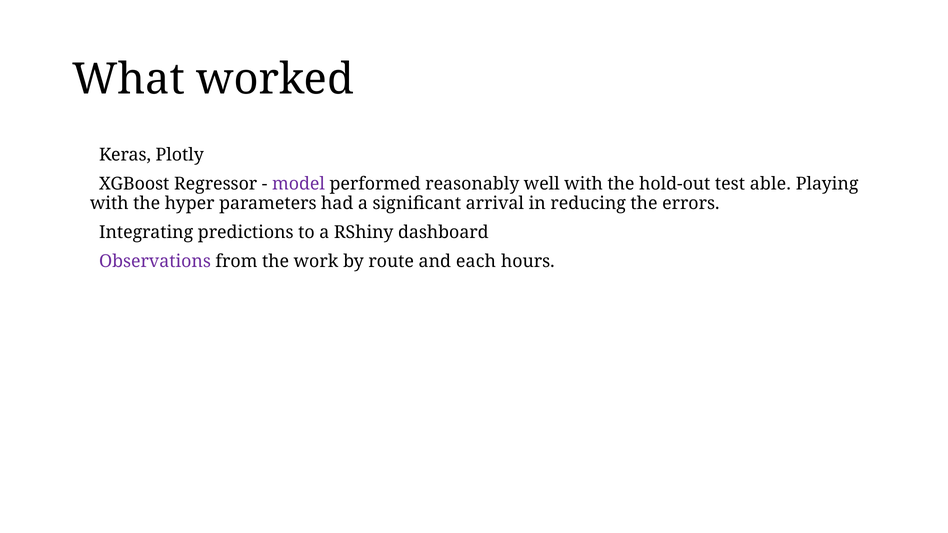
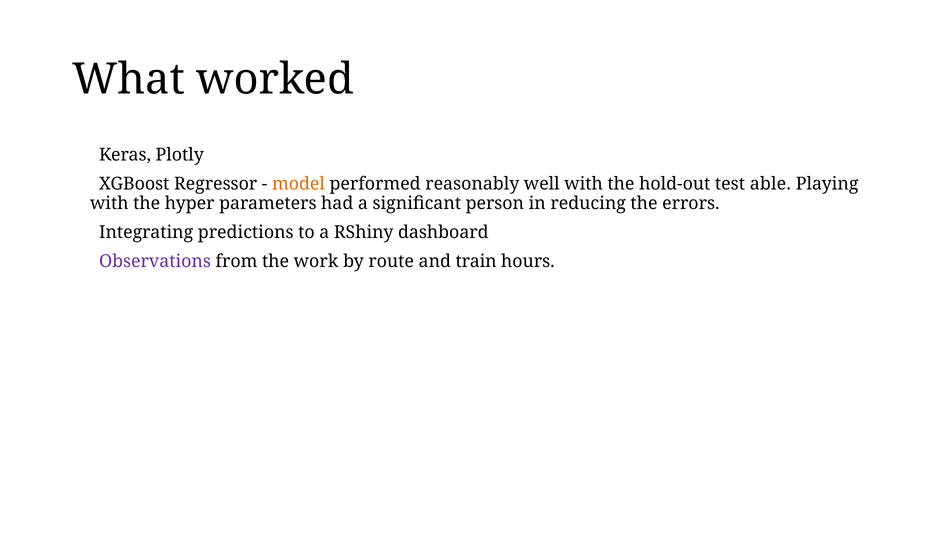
model colour: purple -> orange (298, 184)
arrival: arrival -> person (495, 203)
each: each -> train (476, 261)
